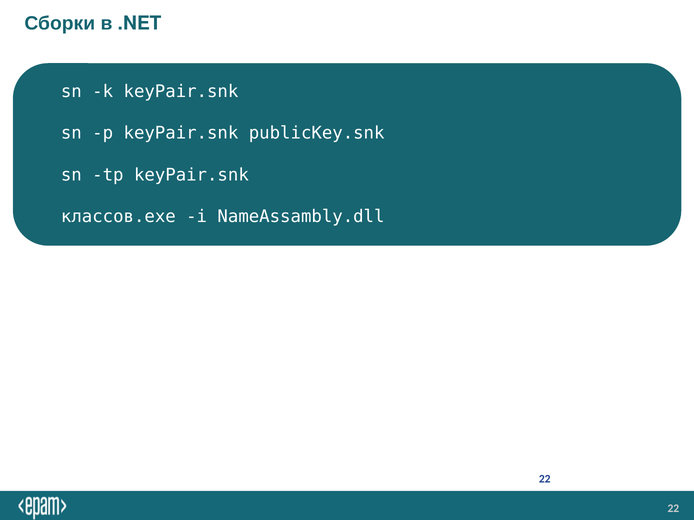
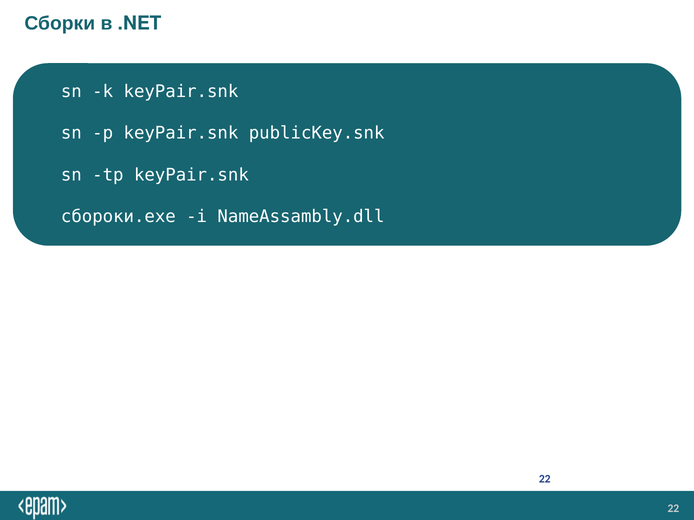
классов.exe: классов.exe -> сбороки.exe (118, 217)
